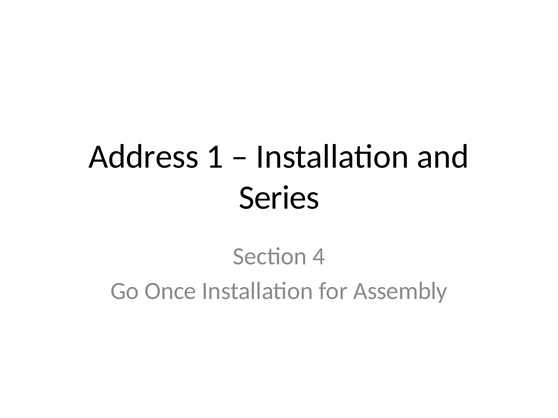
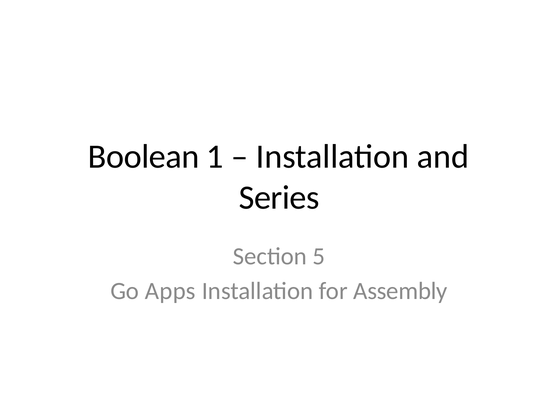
Address: Address -> Boolean (144, 157)
4: 4 -> 5 (319, 257)
Once: Once -> Apps (170, 291)
